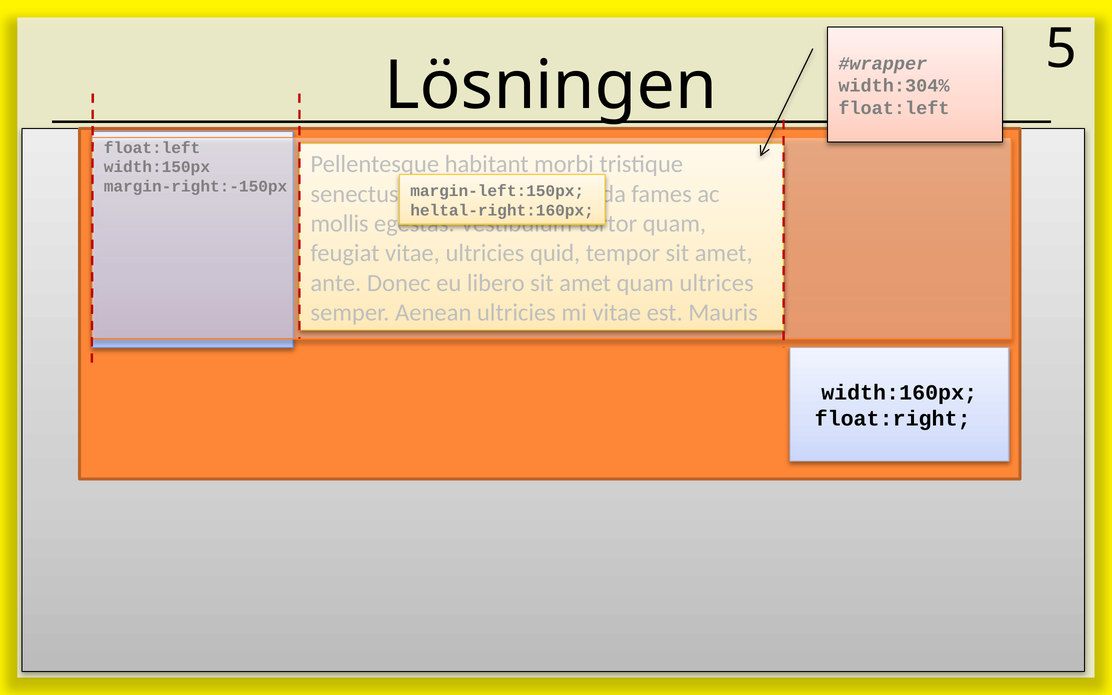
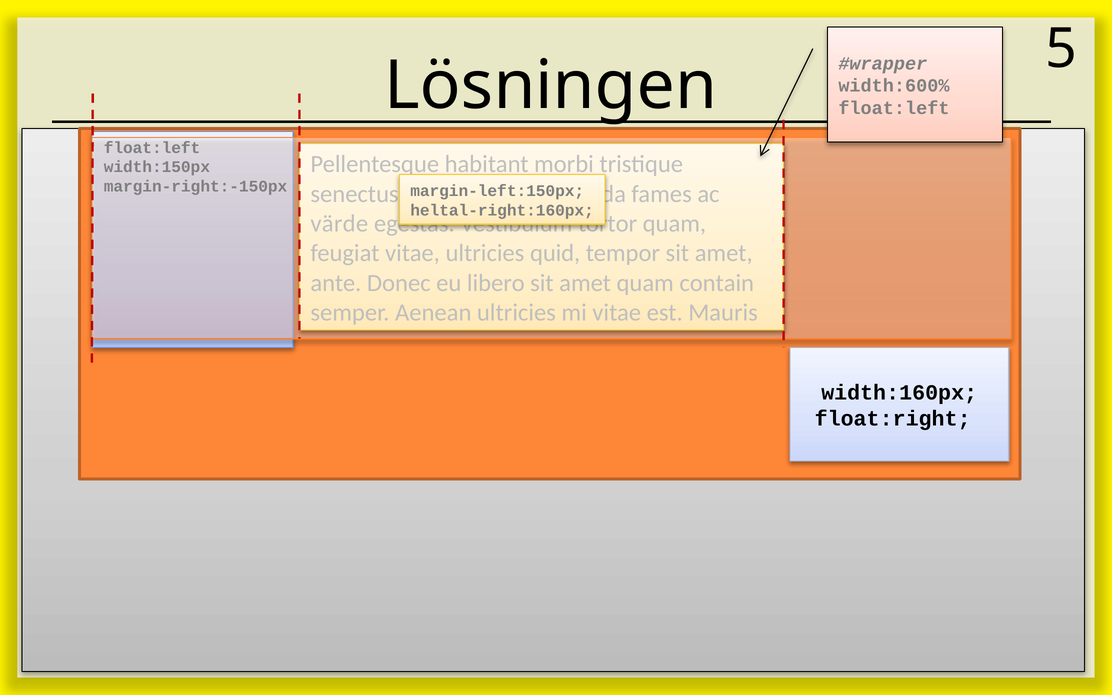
width:304%: width:304% -> width:600% (894, 86)
mollis: mollis -> värde (339, 224)
ultrices: ultrices -> contain (717, 283)
